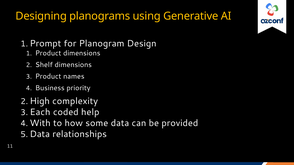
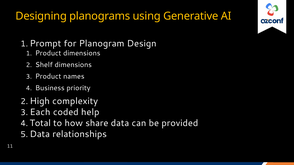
With: With -> Total (40, 123)
some: some -> share (97, 123)
